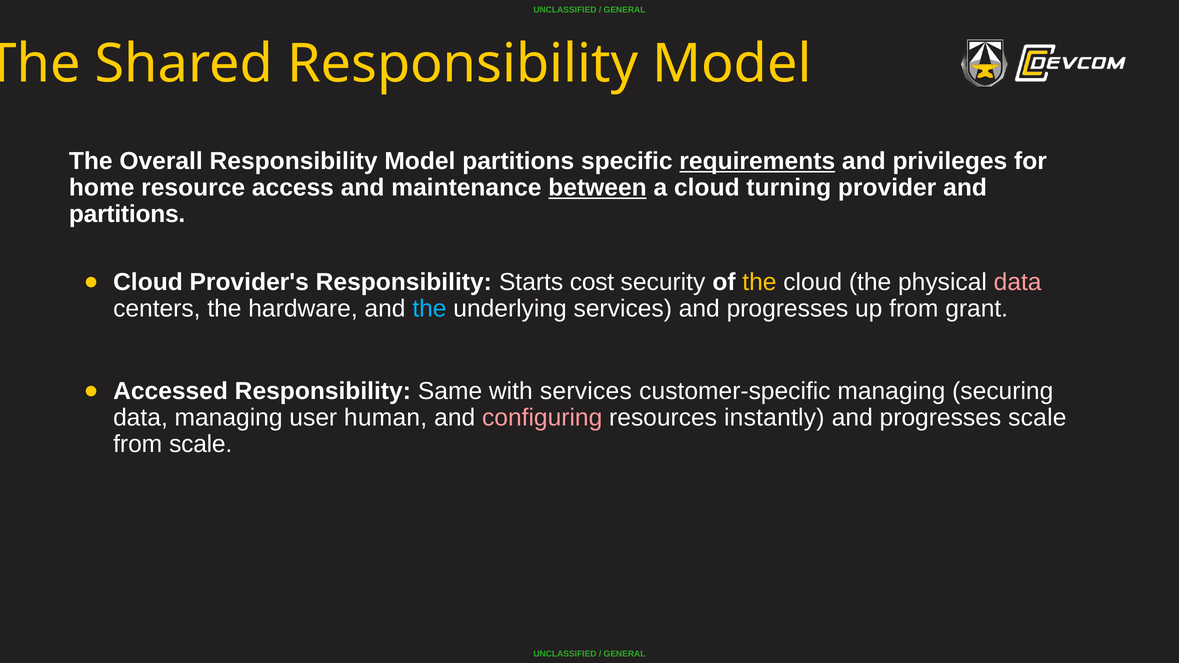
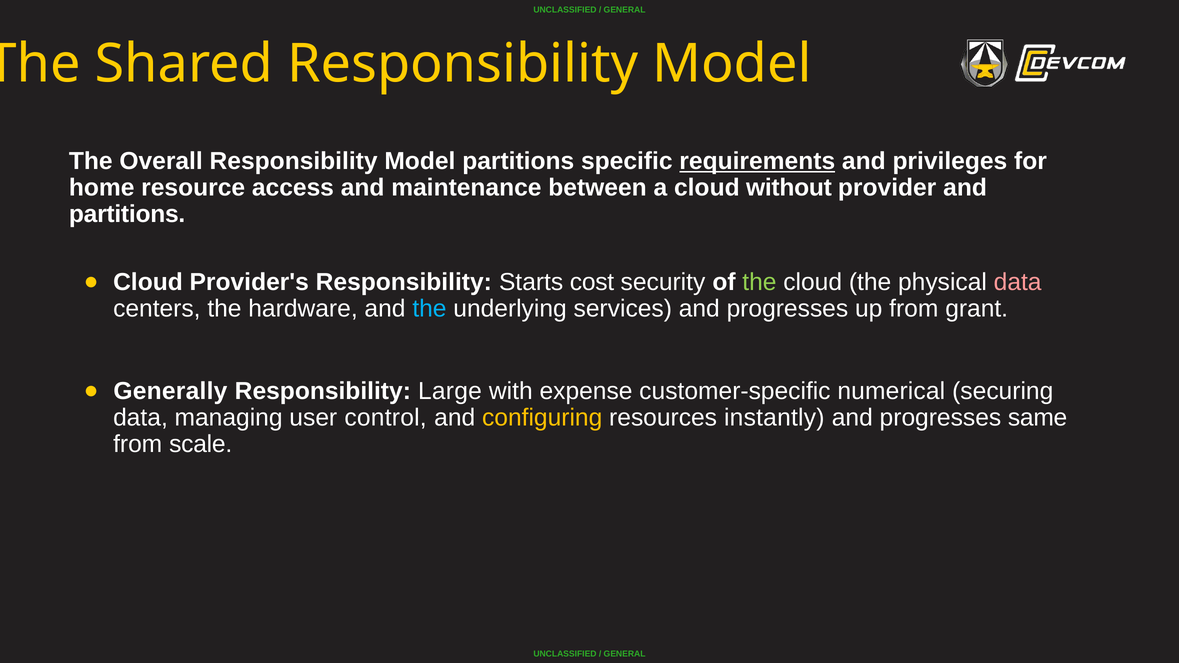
between underline: present -> none (598, 188)
turning: turning -> without (789, 188)
the colour: yellow -> light green (759, 282)
Accessed: Accessed -> Generally (170, 391)
Same: Same -> Large (450, 391)
with services: services -> expense (586, 391)
customer-specific managing: managing -> numerical (891, 391)
human: human -> control (386, 418)
configuring colour: pink -> yellow (542, 418)
progresses scale: scale -> same (1038, 418)
